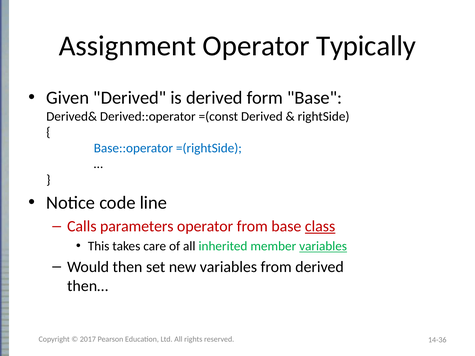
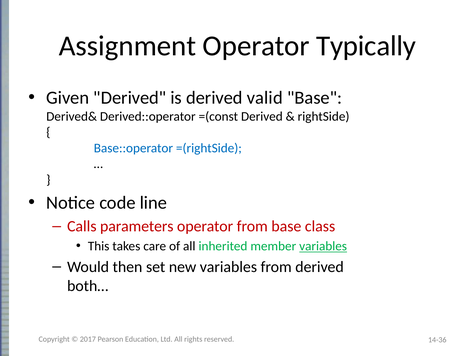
form: form -> valid (265, 98)
class underline: present -> none (320, 227)
then…: then… -> both… (88, 286)
